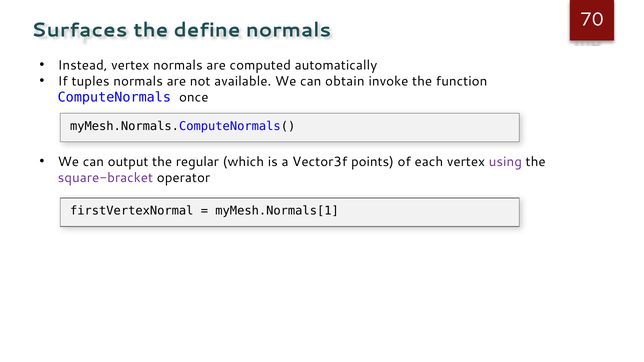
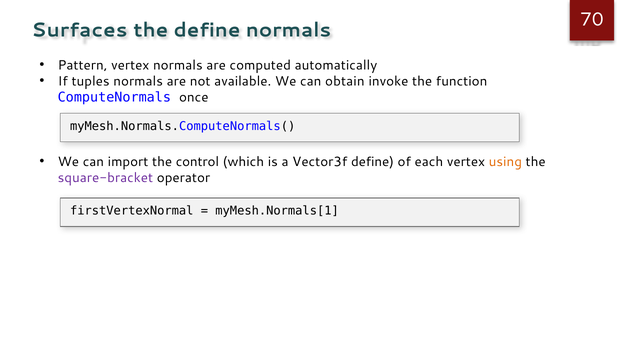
Instead: Instead -> Pattern (83, 65)
output: output -> import (128, 162)
regular: regular -> control (197, 162)
Vector3f points: points -> define (373, 162)
using colour: purple -> orange (505, 162)
